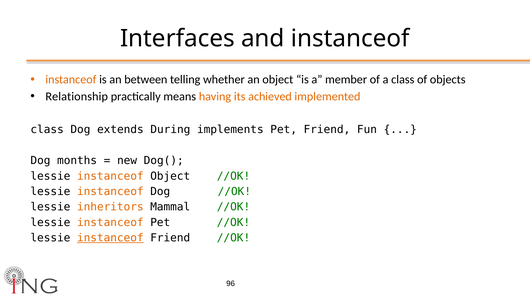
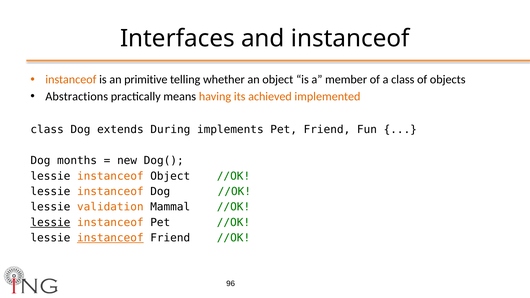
between: between -> primitive (146, 80)
Relationship: Relationship -> Abstractions (77, 97)
inheritors: inheritors -> validation (110, 207)
lessie underline: none -> present (50, 223)
